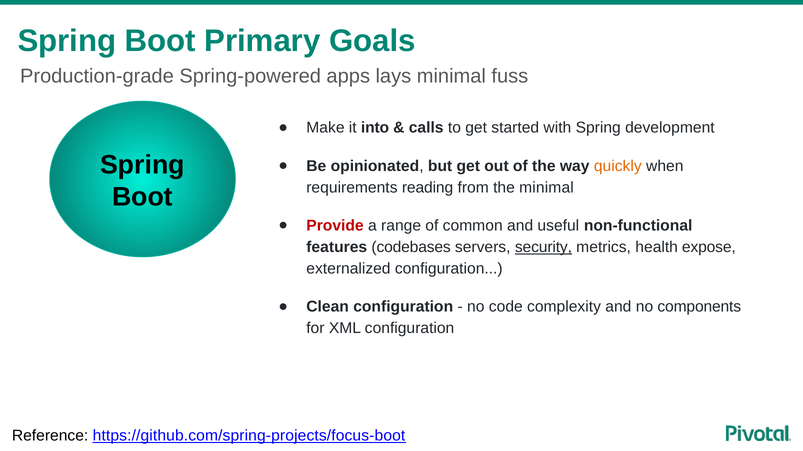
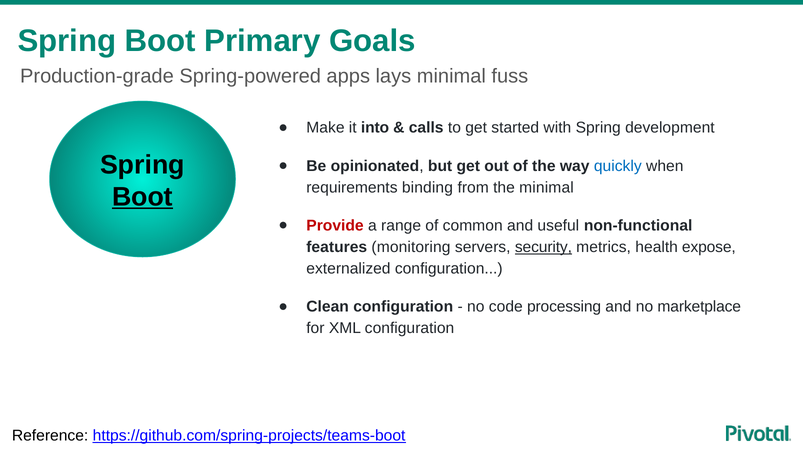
quickly colour: orange -> blue (618, 166)
reading: reading -> binding (427, 188)
Boot underline: none -> present (142, 197)
codebases: codebases -> monitoring (411, 247)
complexity: complexity -> processing (564, 307)
components: components -> marketplace (699, 307)
https://github.com/spring-projects/focus-boot: https://github.com/spring-projects/focus-boot -> https://github.com/spring-projects/teams-boot (249, 436)
